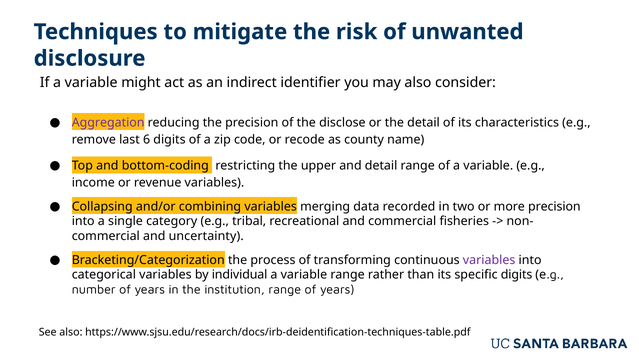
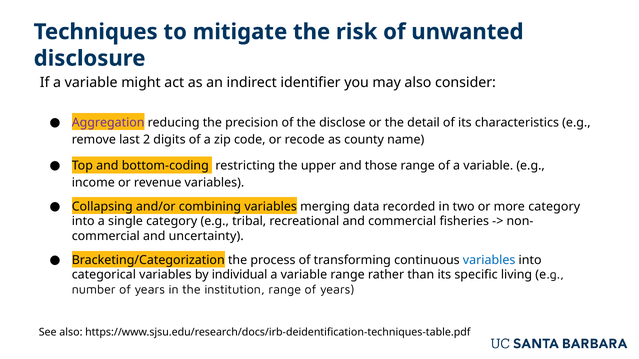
6: 6 -> 2 (147, 140)
and detail: detail -> those (381, 166)
more precision: precision -> category (554, 207)
variables colour: purple -> blue (489, 260)
specific digits: digits -> living (517, 275)
